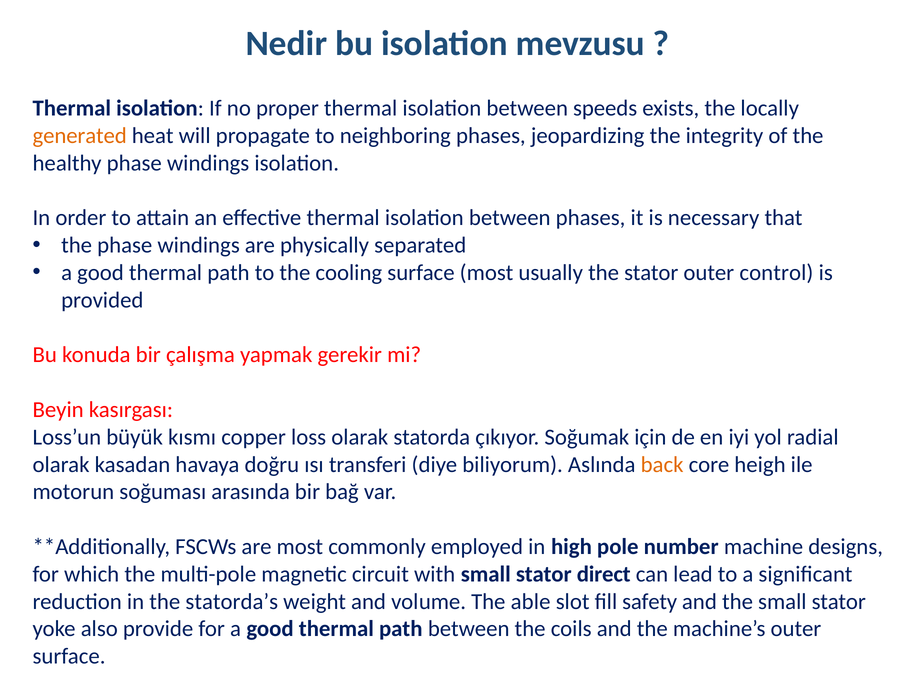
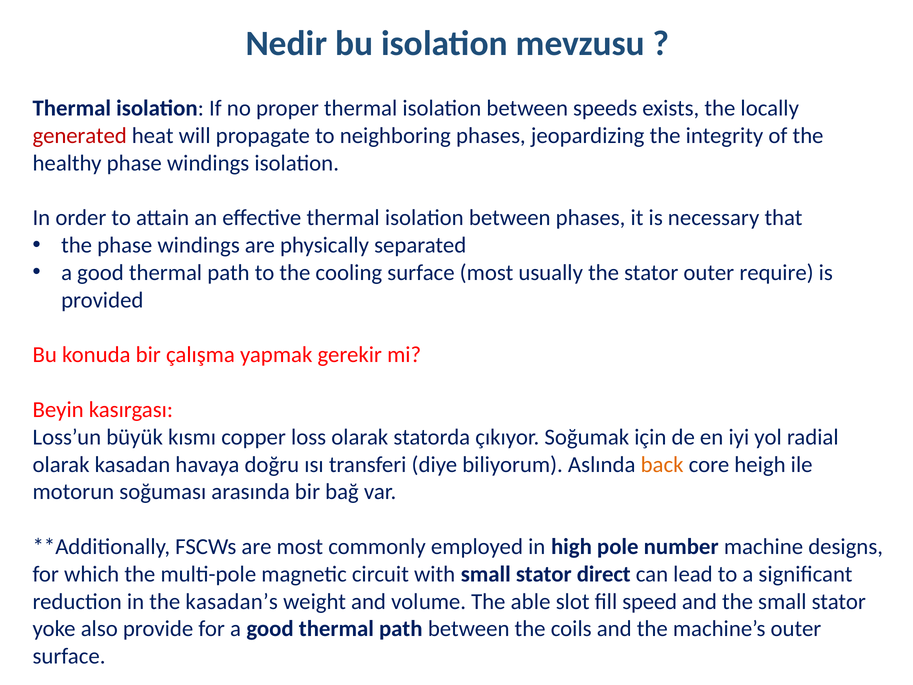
generated colour: orange -> red (80, 136)
control: control -> require (776, 273)
statorda’s: statorda’s -> kasadan’s (232, 601)
safety: safety -> speed (650, 601)
